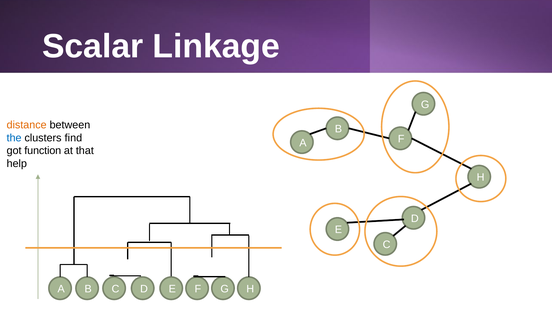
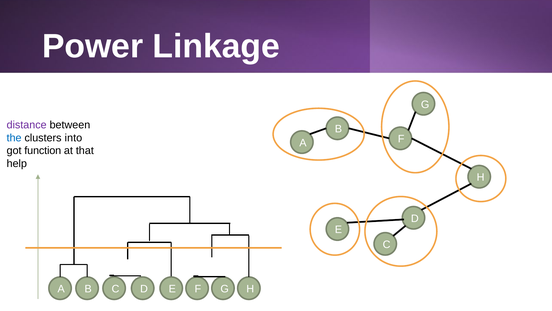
Scalar: Scalar -> Power (93, 46)
distance colour: orange -> purple (27, 125)
find: find -> into (73, 138)
